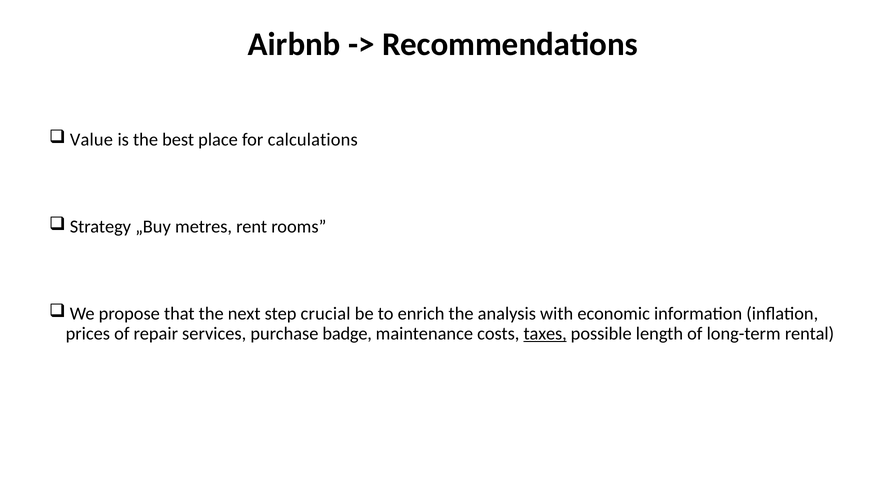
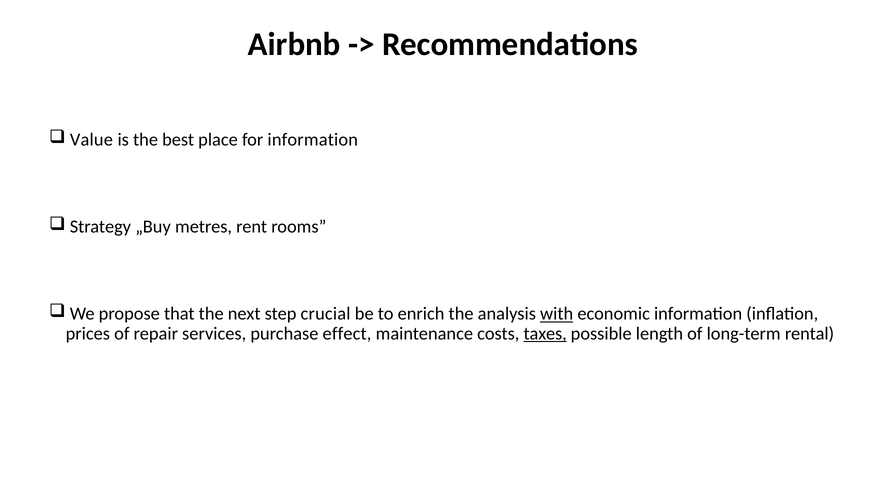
for calculations: calculations -> information (313, 140)
with underline: none -> present (557, 314)
badge: badge -> effect (347, 333)
